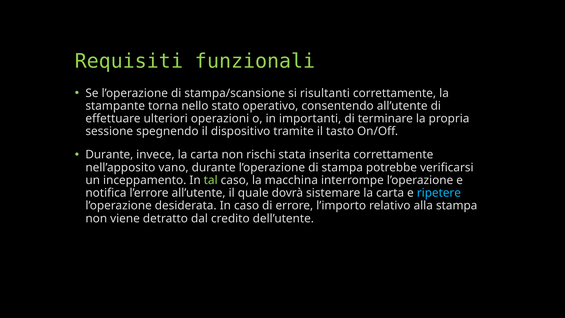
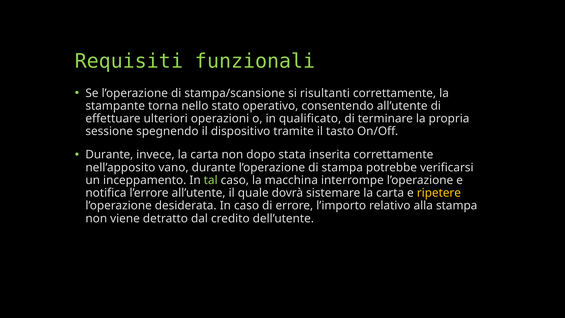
importanti: importanti -> qualificato (310, 119)
rischi: rischi -> dopo (261, 155)
ripetere colour: light blue -> yellow (439, 193)
